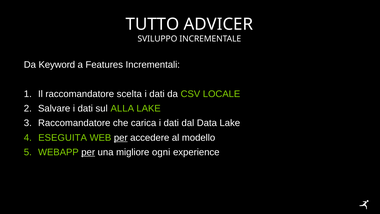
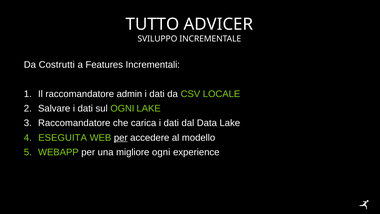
Keyword: Keyword -> Costrutti (57, 65)
scelta: scelta -> admin (129, 94)
sul ALLA: ALLA -> OGNI (122, 108)
per underline: present -> none (88, 152)
